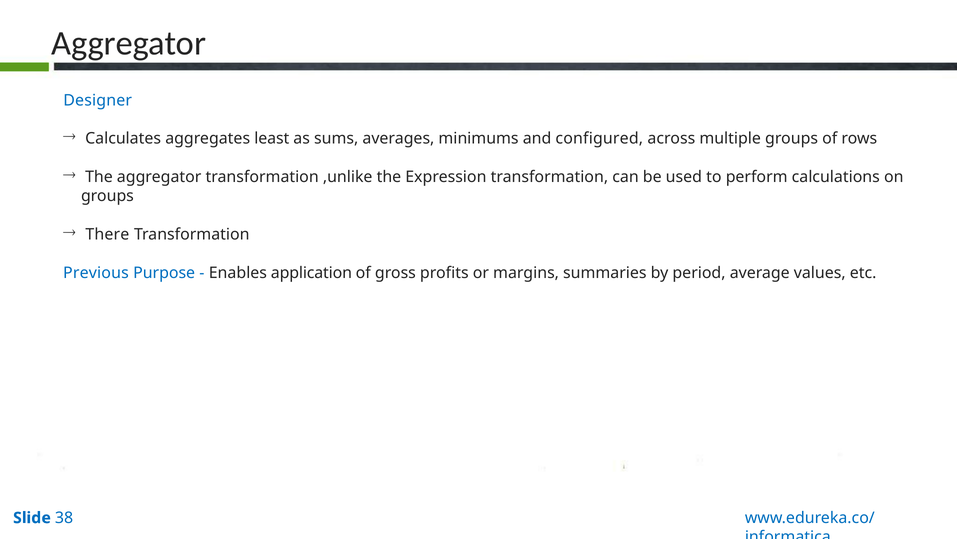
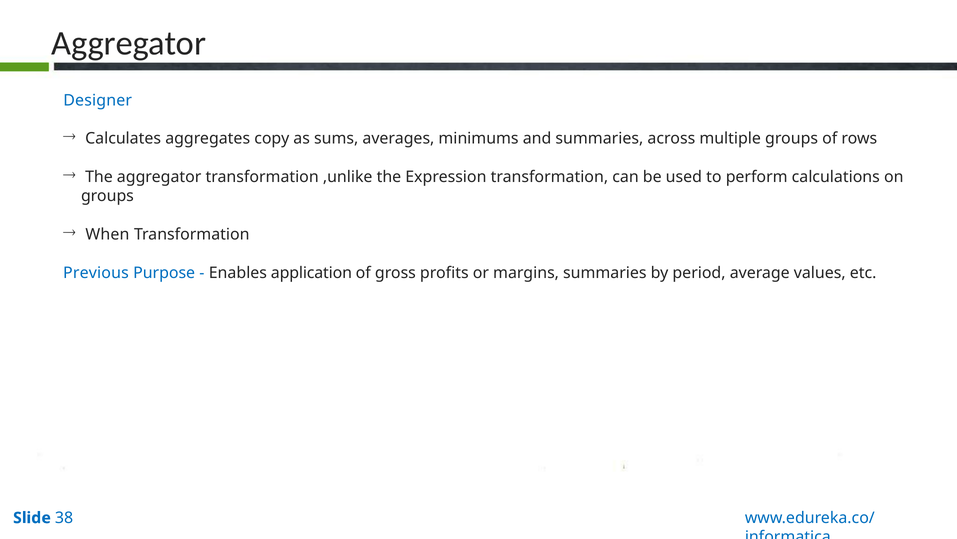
least: least -> copy (272, 138)
and configured: configured -> summaries (599, 138)
There: There -> When (107, 234)
